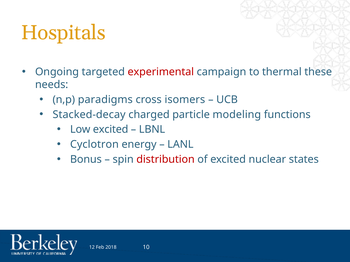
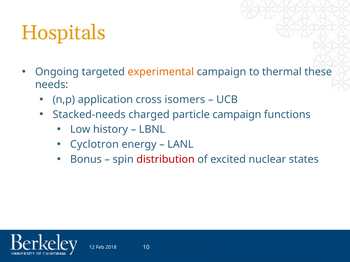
experimental colour: red -> orange (161, 72)
paradigms: paradigms -> application (105, 100)
Stacked-decay: Stacked-decay -> Stacked-needs (89, 115)
particle modeling: modeling -> campaign (237, 115)
Low excited: excited -> history (111, 130)
